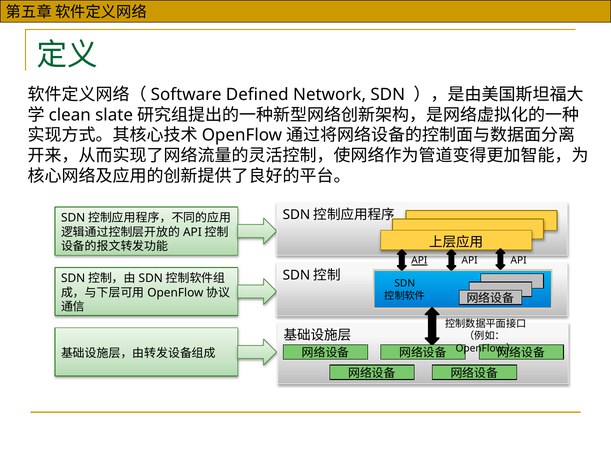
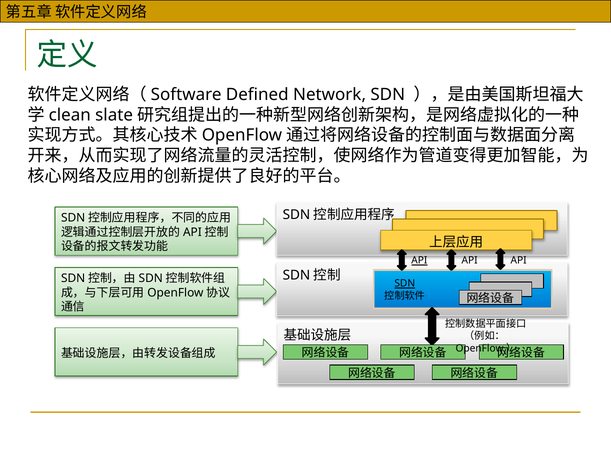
SDN underline: none -> present (405, 284)
